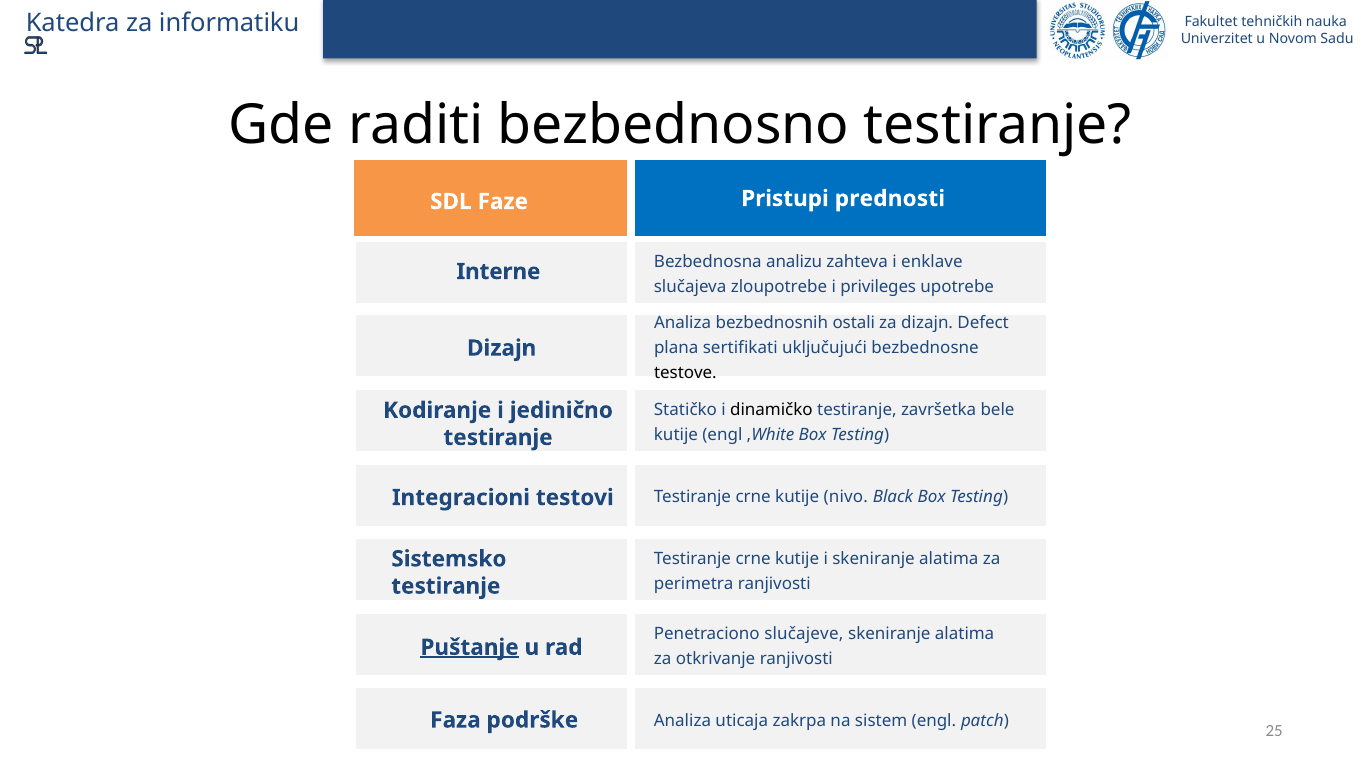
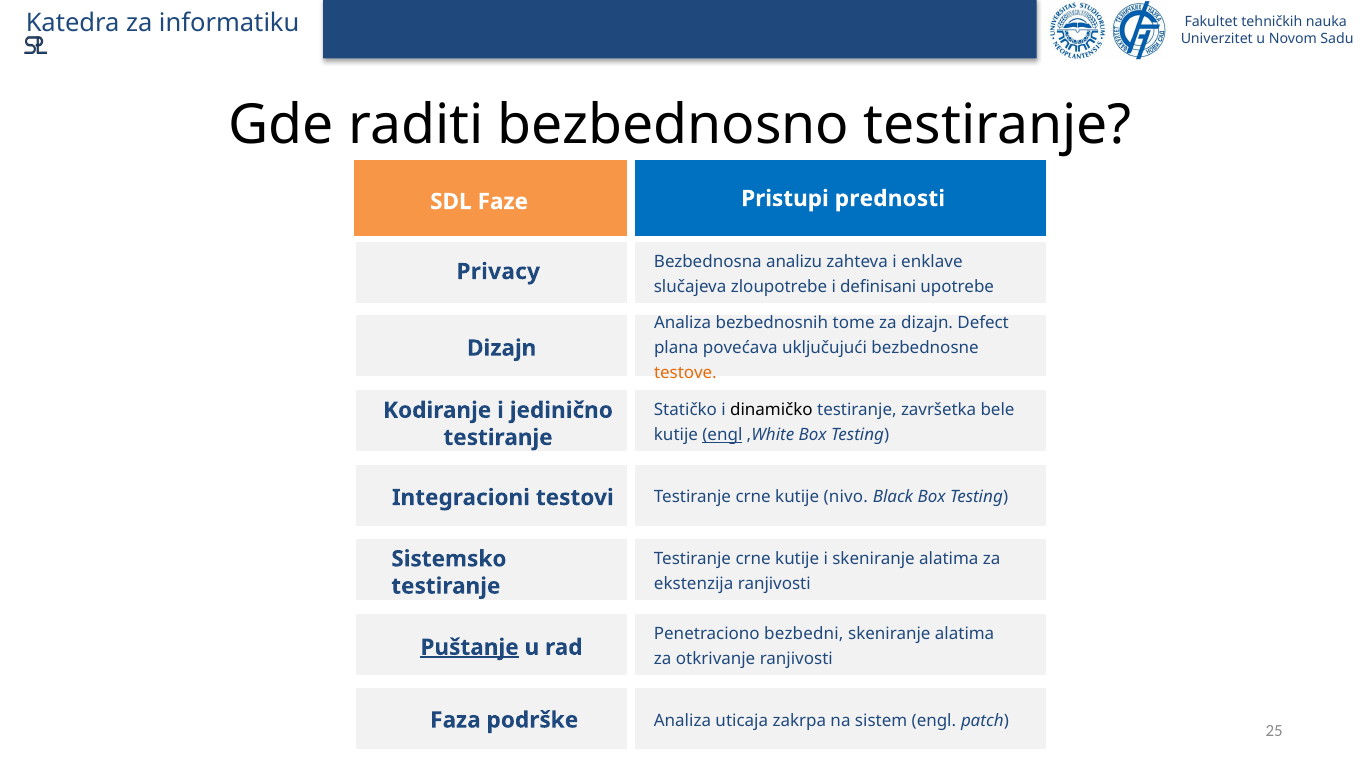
Interne: Interne -> Privacy (498, 271)
privileges: privileges -> definisani (878, 286)
ostali: ostali -> tome (854, 323)
sertifikati: sertifikati -> povećava (740, 348)
testove colour: black -> orange (685, 373)
engl underline: none -> present (722, 435)
perimetra: perimetra -> ekstenzija (694, 584)
slučajeve: slučajeve -> bezbedni (804, 633)
